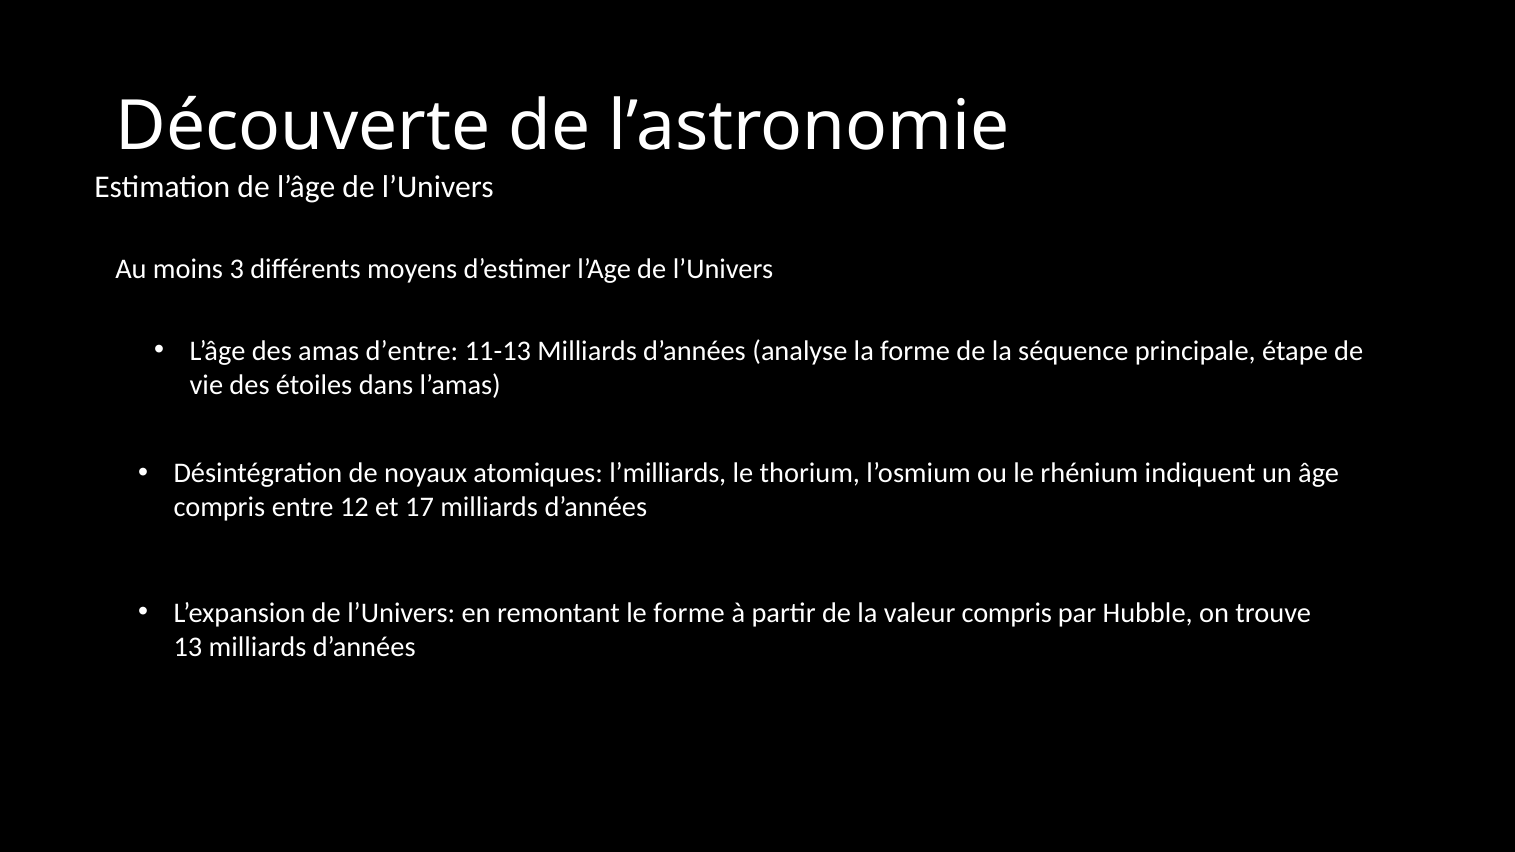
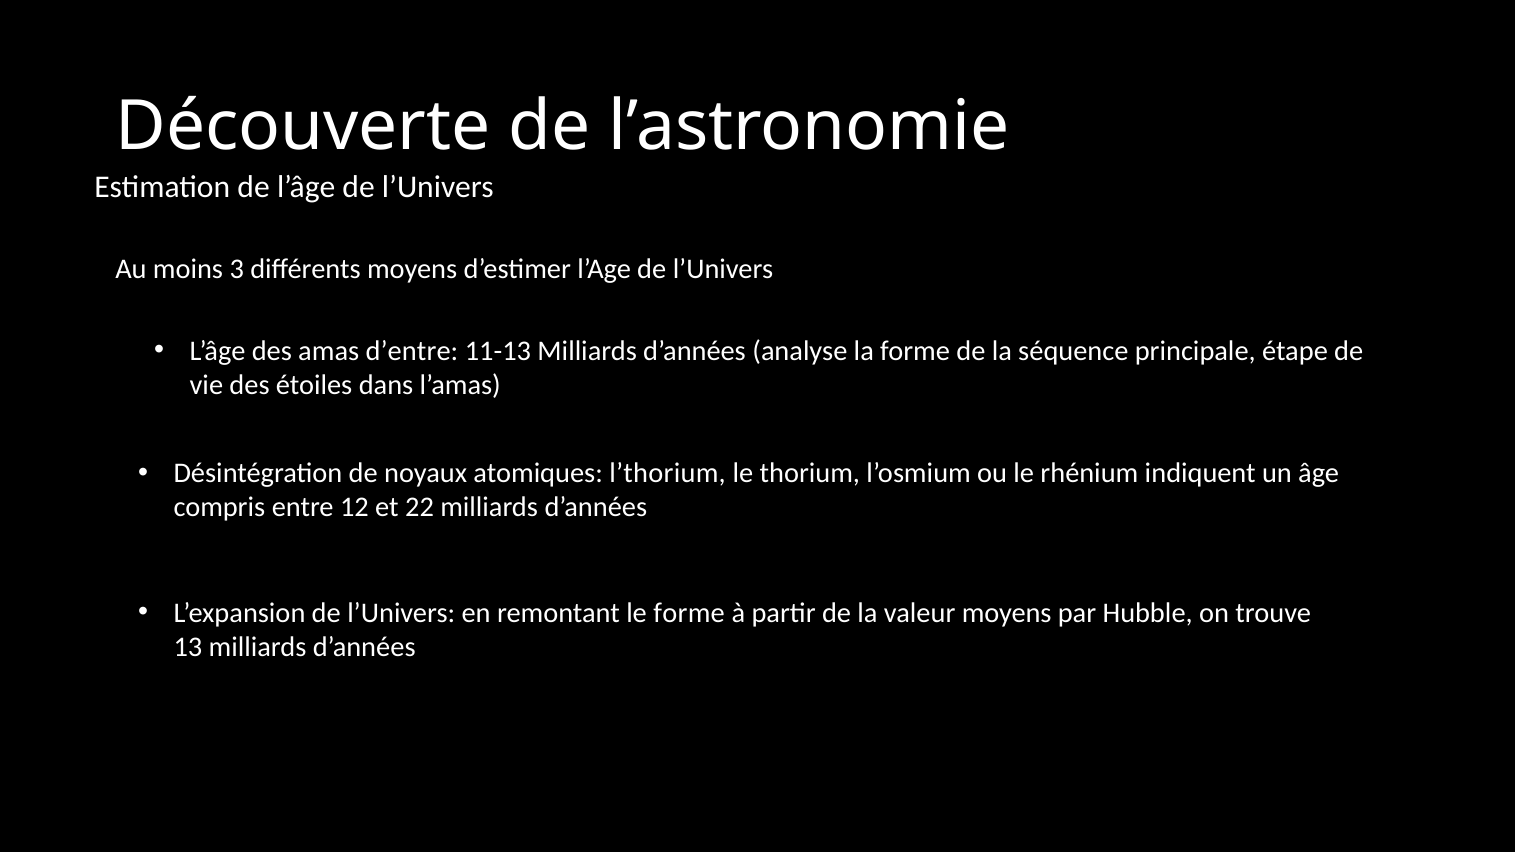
l’milliards: l’milliards -> l’thorium (668, 473)
17: 17 -> 22 (420, 508)
valeur compris: compris -> moyens (1007, 613)
